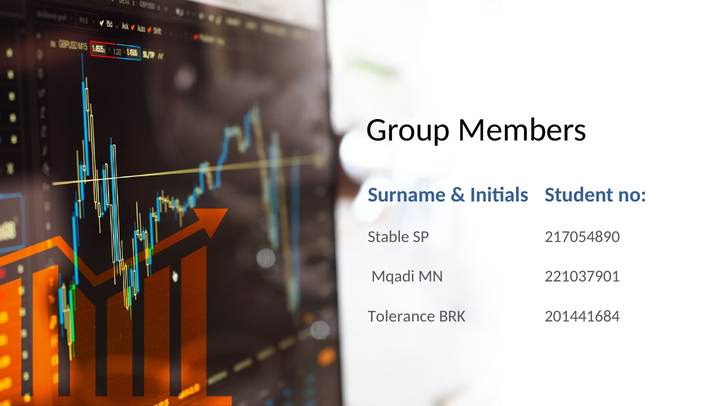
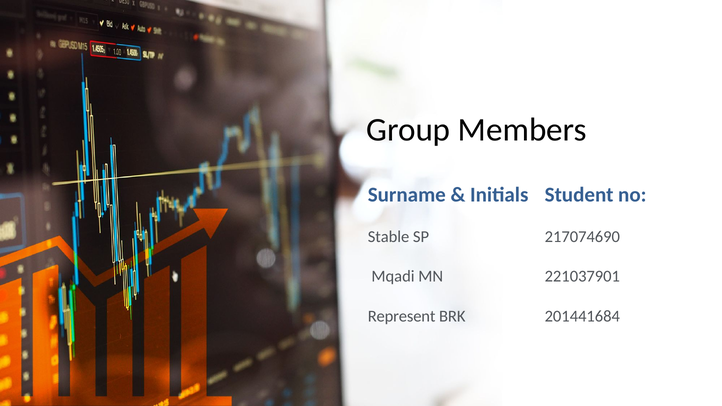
217054890: 217054890 -> 217074690 (582, 237)
Tolerance: Tolerance -> Represent (402, 316)
